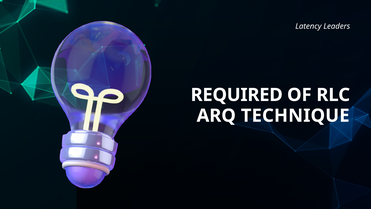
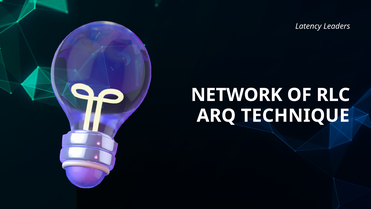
REQUIRED: REQUIRED -> NETWORK (237, 95)
